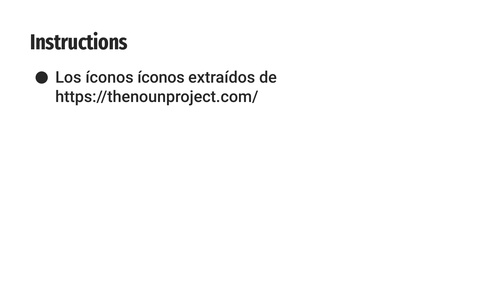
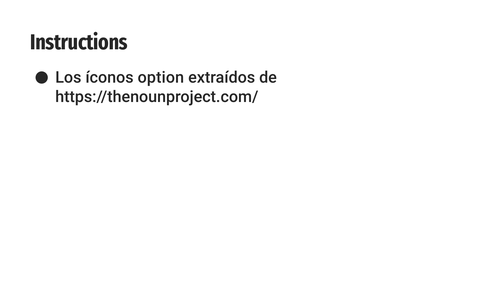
íconos íconos: íconos -> option (161, 77)
